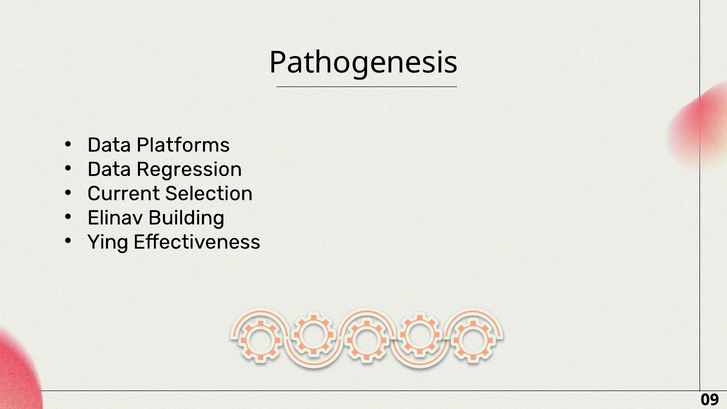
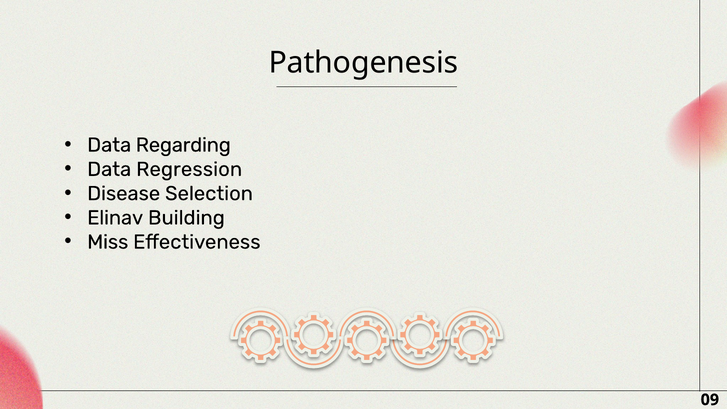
Platforms: Platforms -> Regarding (183, 145)
Current: Current -> Disease (124, 193)
Ying: Ying -> Miss (108, 242)
